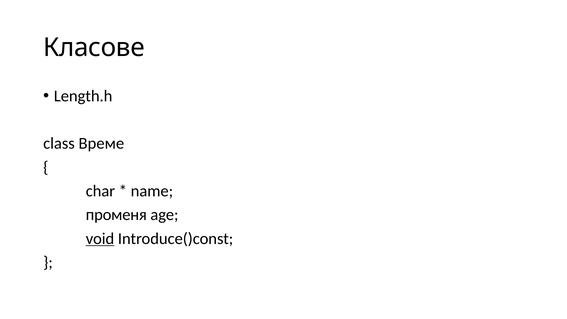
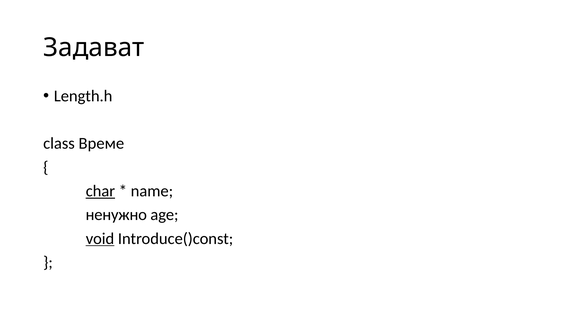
Класове: Класове -> Задават (94, 48)
char underline: none -> present (100, 191)
променя: променя -> ненужно (116, 215)
